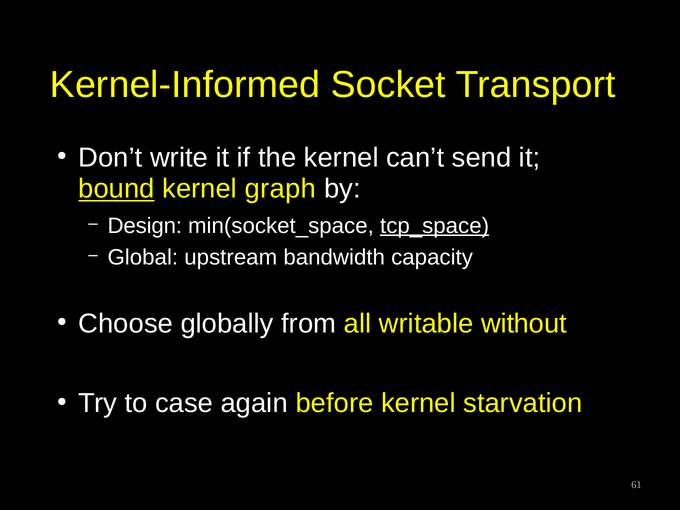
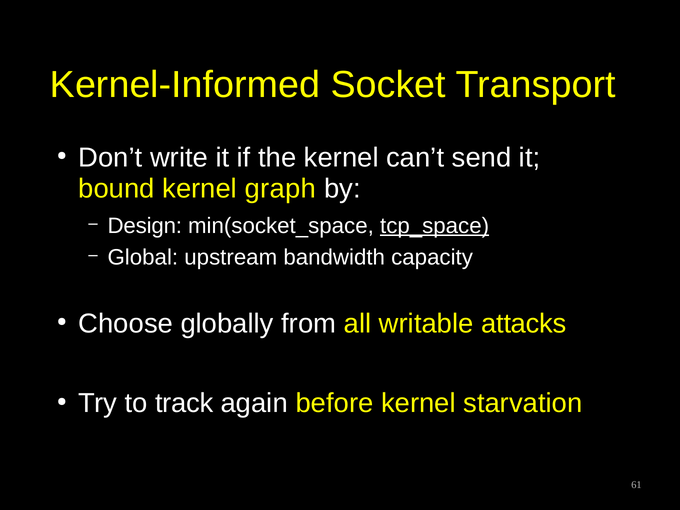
bound underline: present -> none (117, 189)
without: without -> attacks (524, 324)
case: case -> track (184, 404)
